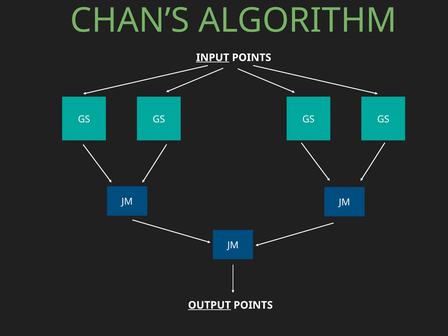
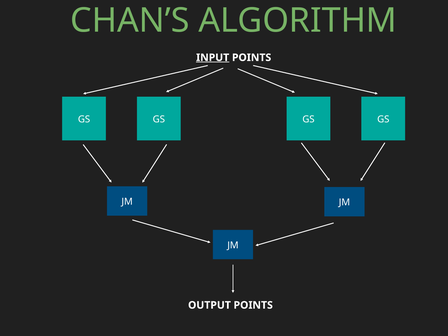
OUTPUT underline: present -> none (209, 305)
